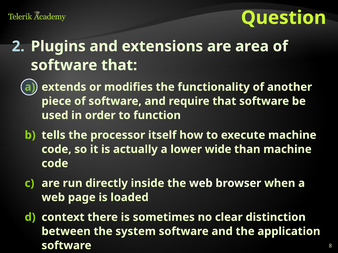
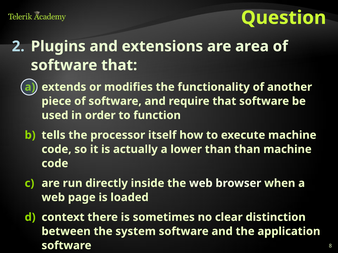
lower wide: wide -> than (218, 150)
